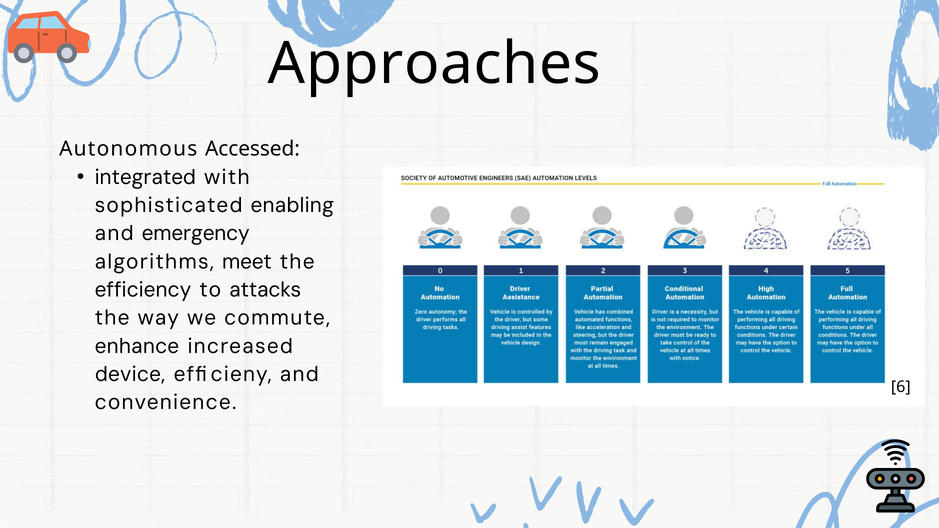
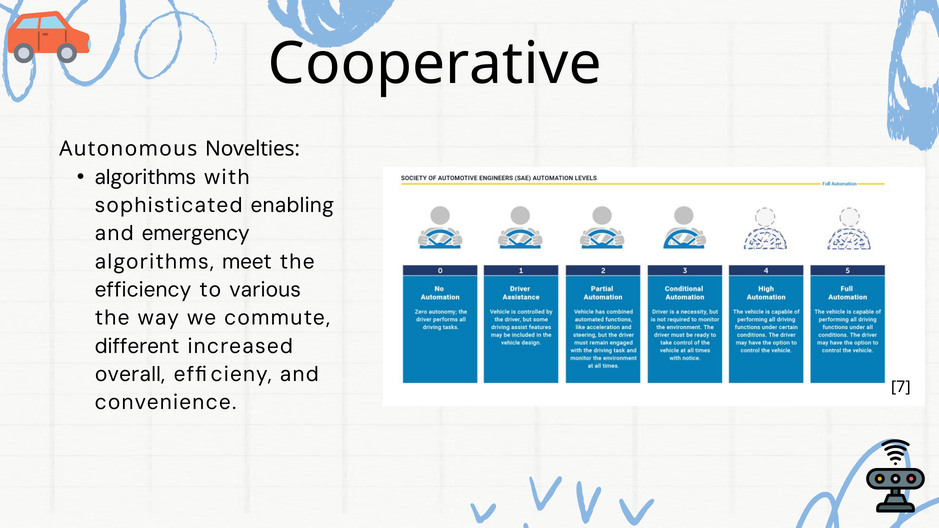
Approaches: Approaches -> Cooperative (435, 64)
Accessed: Accessed -> Novelties (253, 149)
integrated: integrated -> algorithms (145, 177)
attacks: attacks -> various (265, 290)
enhance: enhance -> different (137, 346)
device: device -> overall (130, 374)
6: 6 -> 7 (901, 387)
